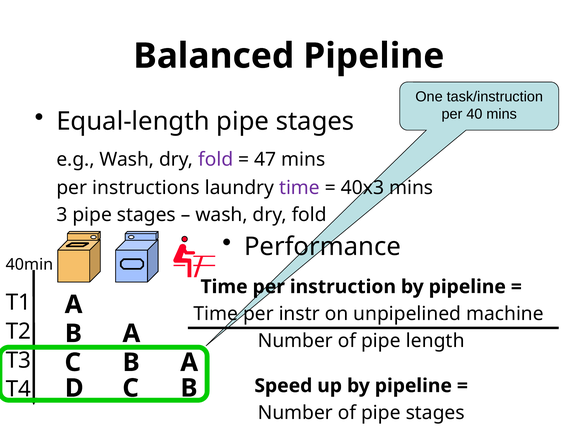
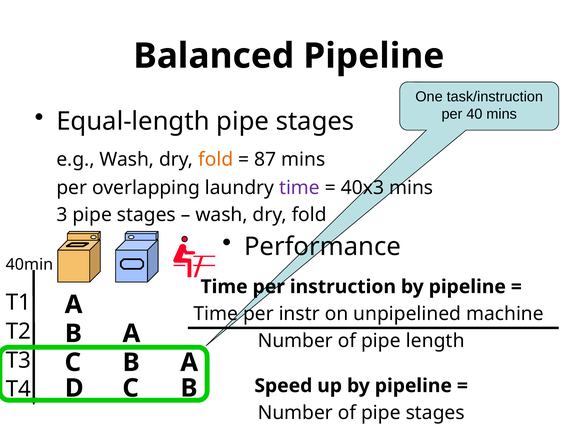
fold colour: purple -> orange (216, 159)
47: 47 -> 87 (265, 159)
instructions: instructions -> overlapping (146, 188)
